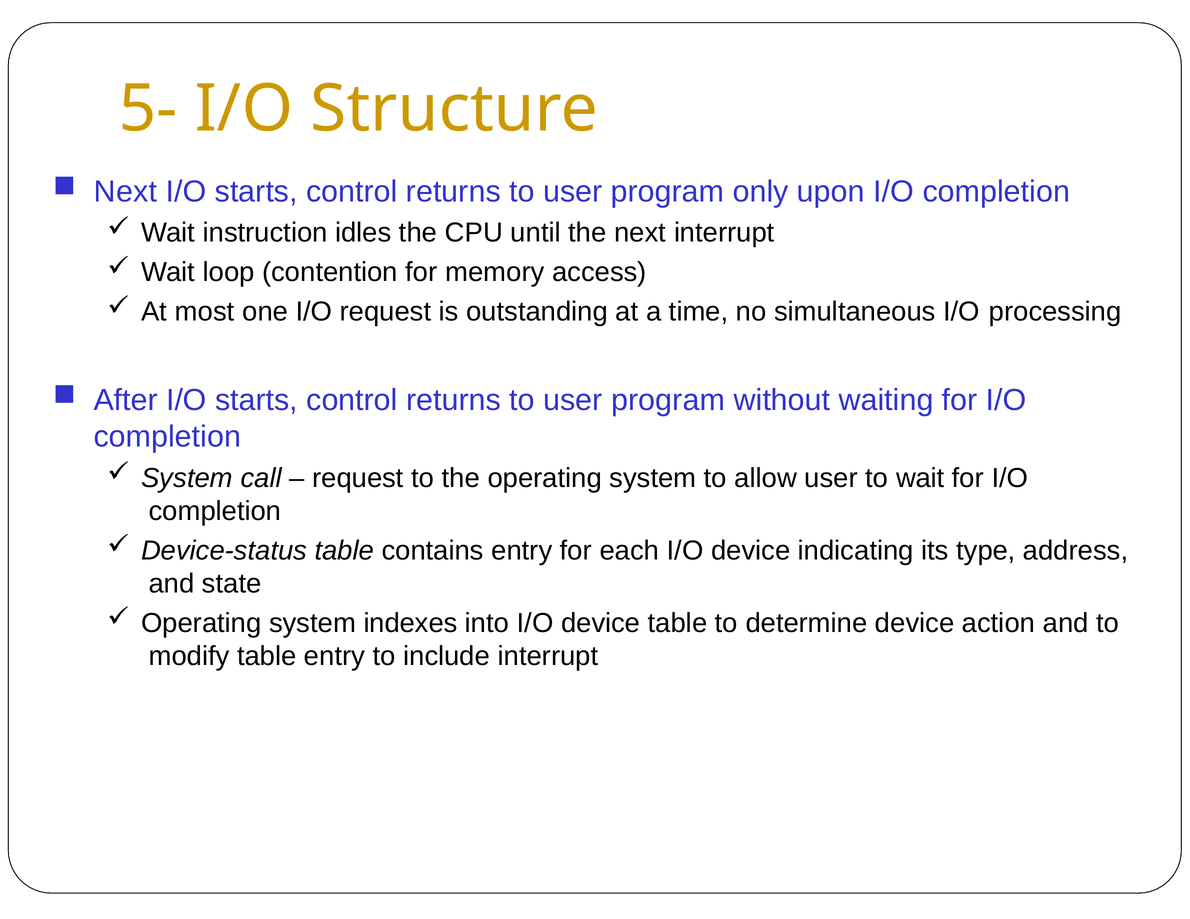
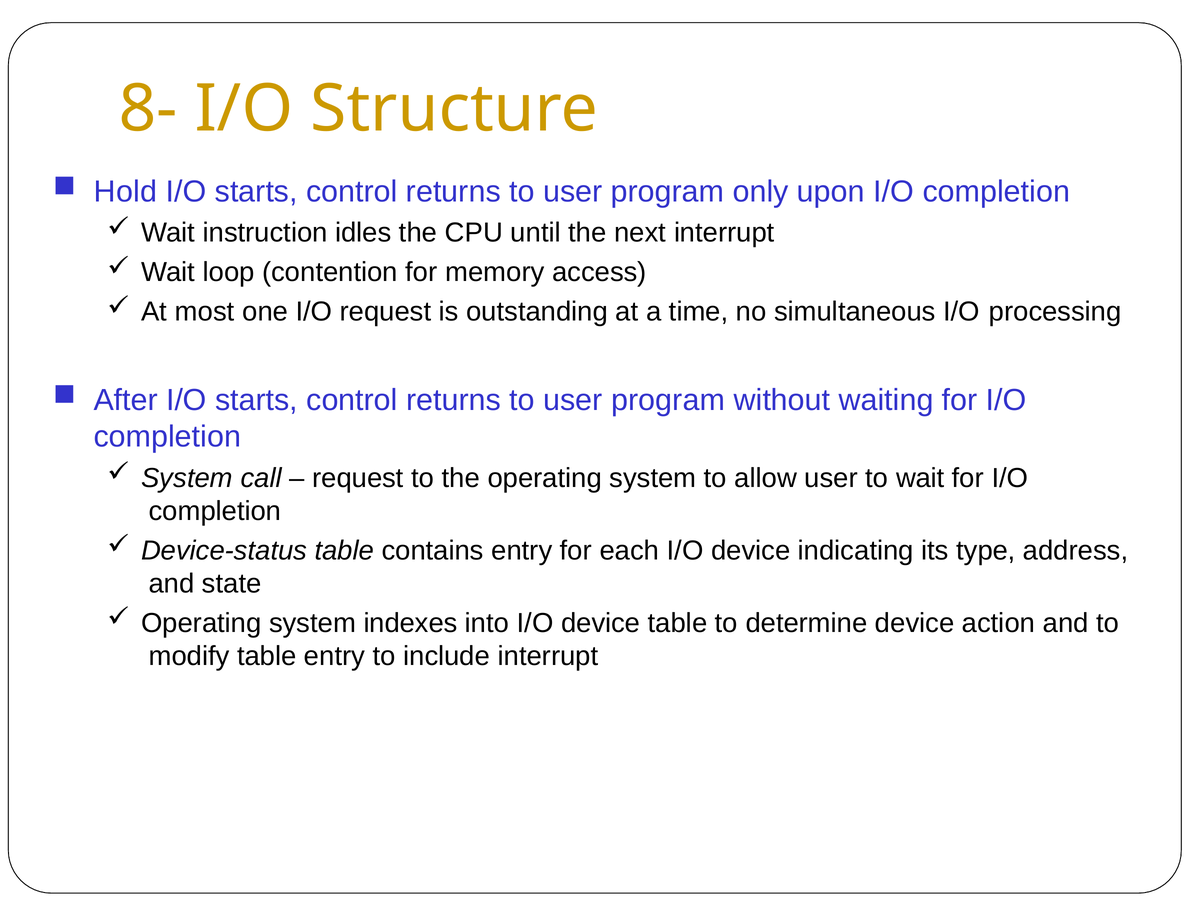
5-: 5- -> 8- (148, 109)
Next: Next -> Hold (125, 192)
